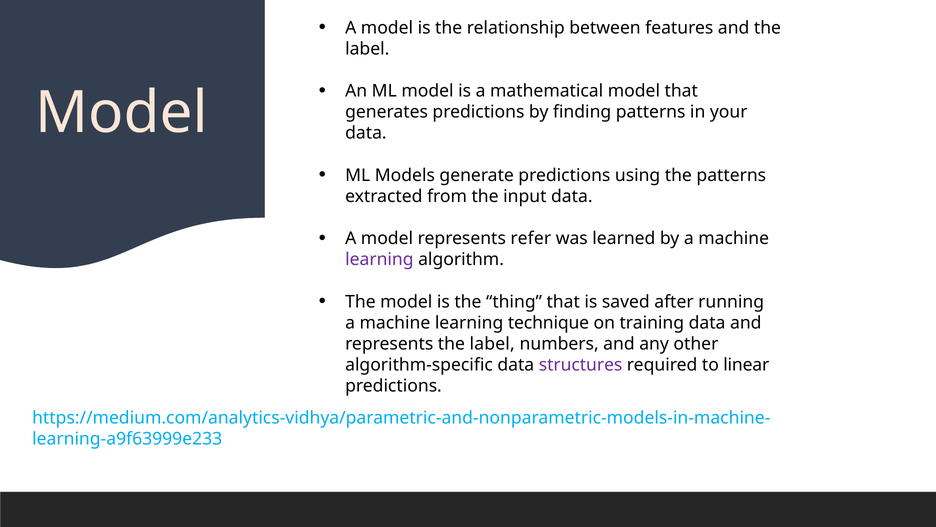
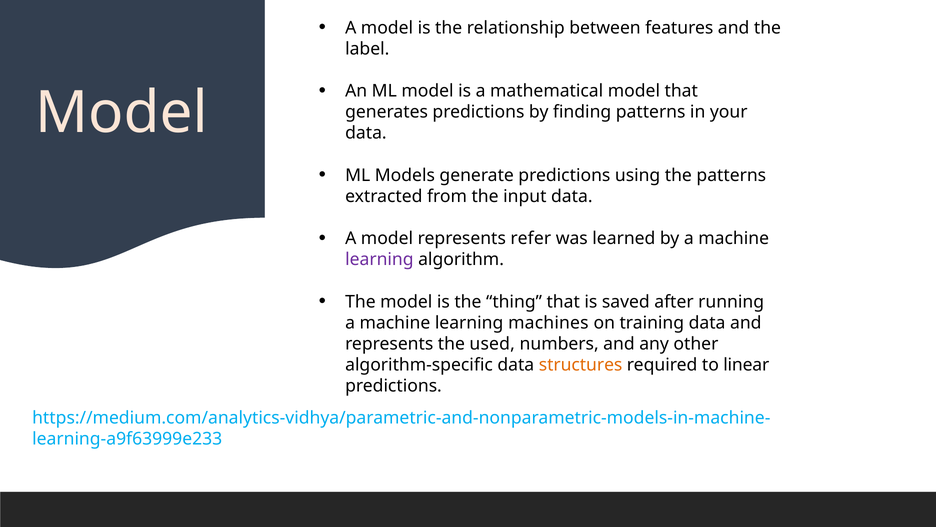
technique: technique -> machines (548, 323)
represents the label: label -> used (492, 344)
structures colour: purple -> orange (581, 365)
